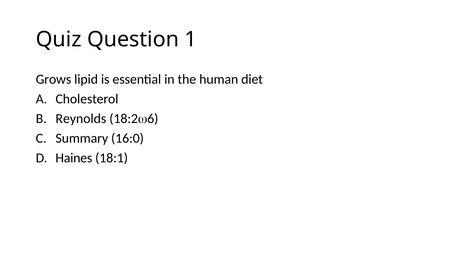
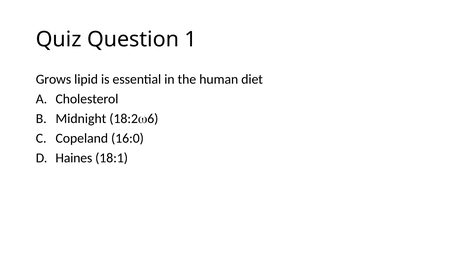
Reynolds: Reynolds -> Midnight (81, 119)
Summary: Summary -> Copeland (82, 138)
